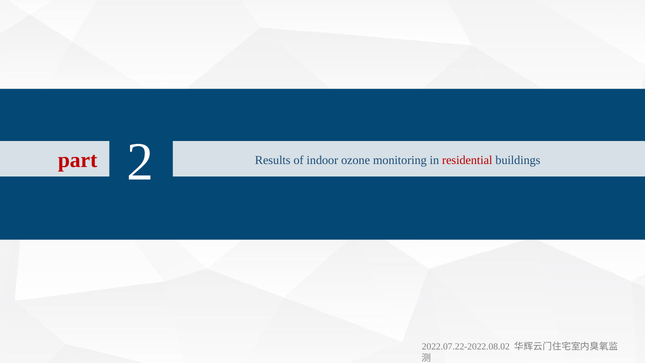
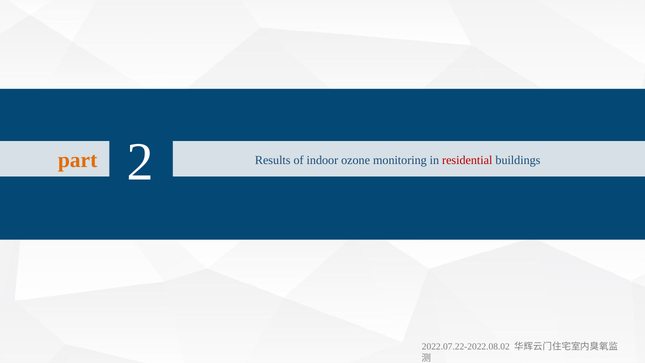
part colour: red -> orange (78, 160)
